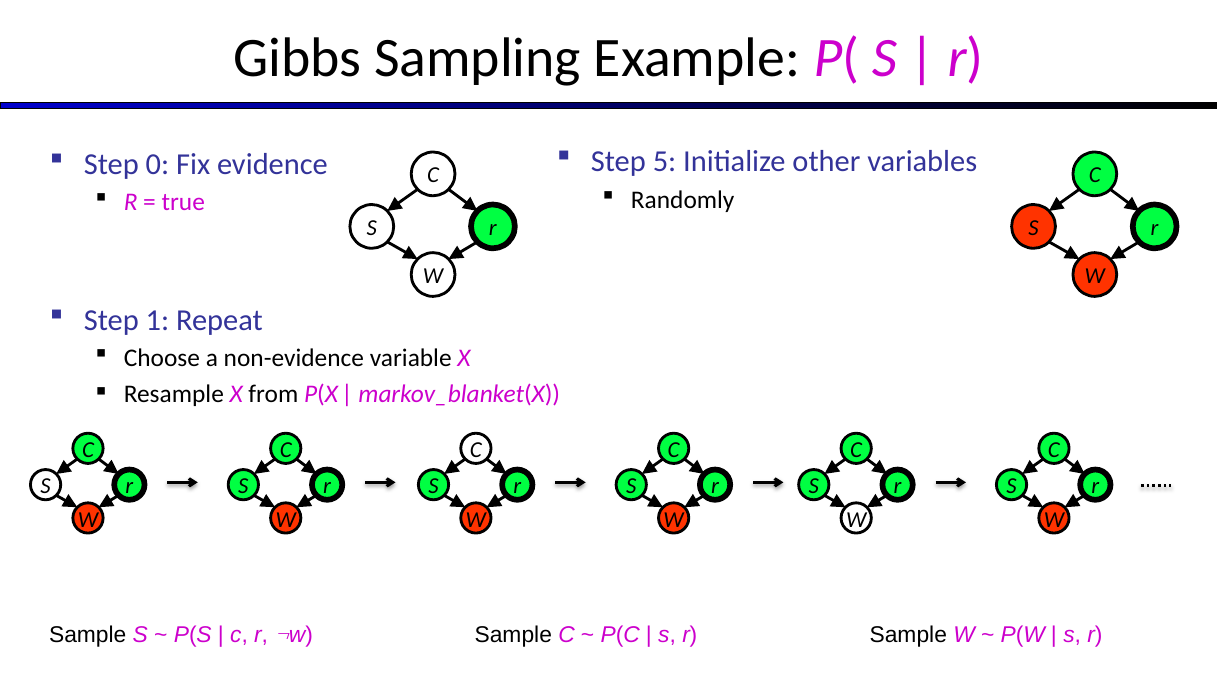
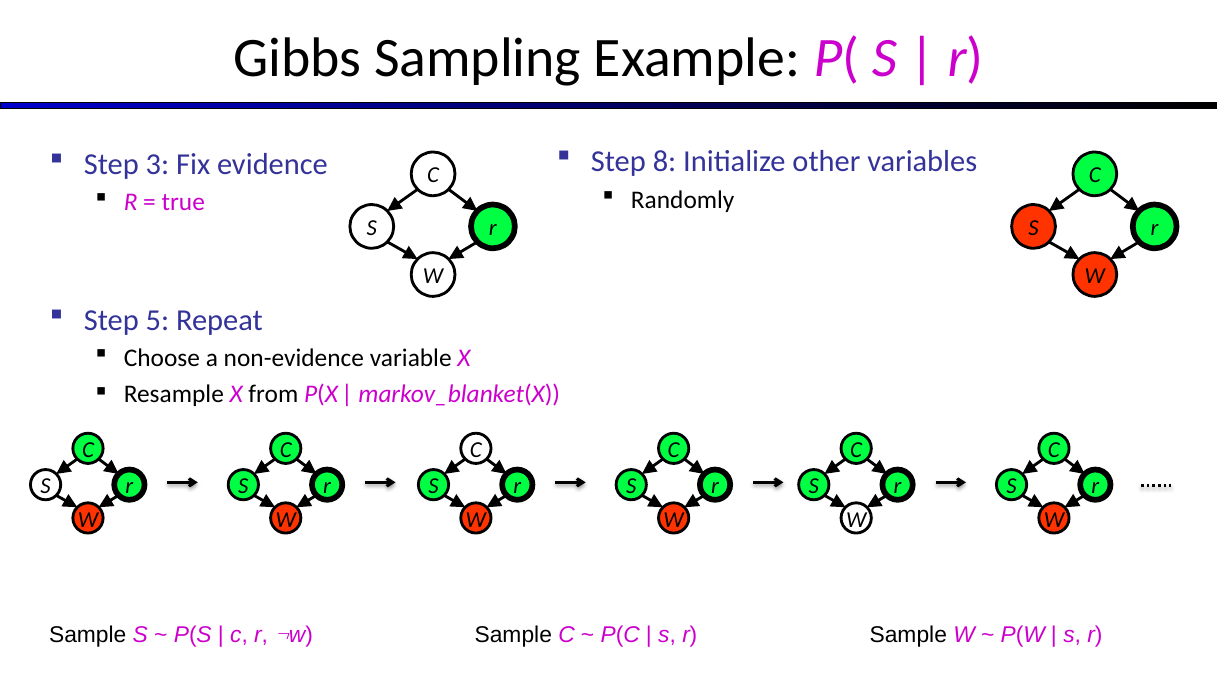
5: 5 -> 8 (665, 162)
0: 0 -> 3 (157, 164)
1: 1 -> 5 (157, 321)
